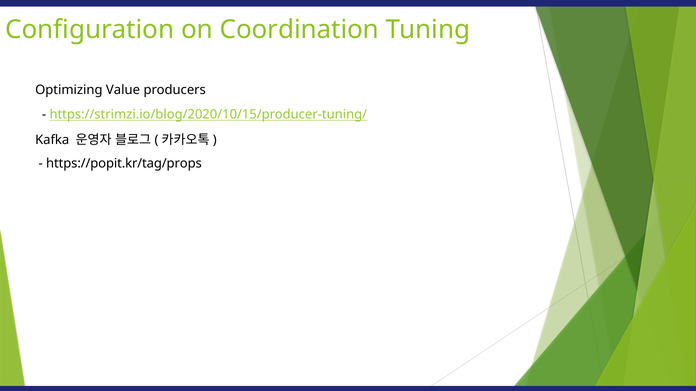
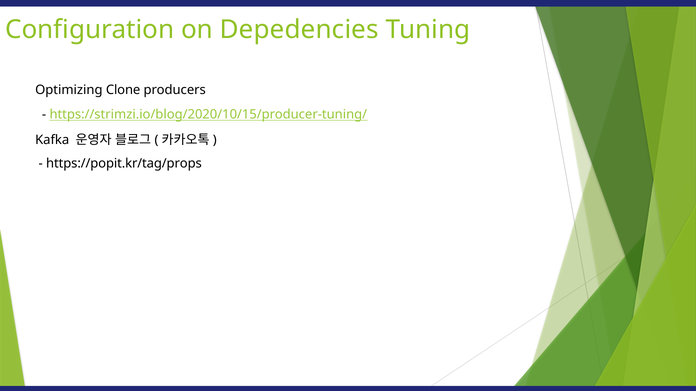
Coordination: Coordination -> Depedencies (299, 30)
Value: Value -> Clone (123, 90)
